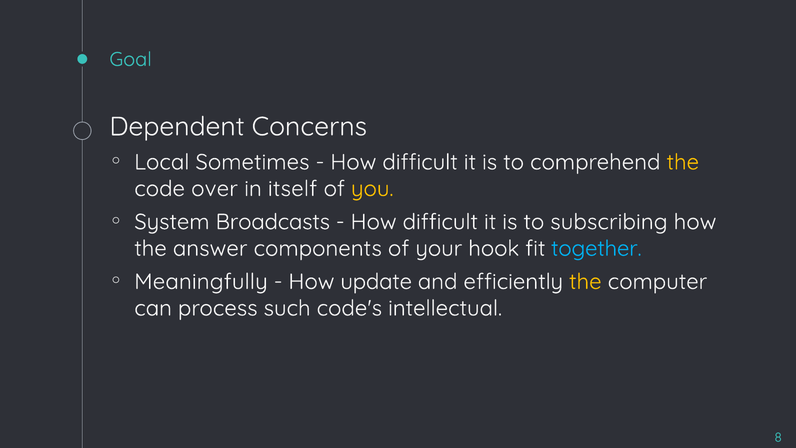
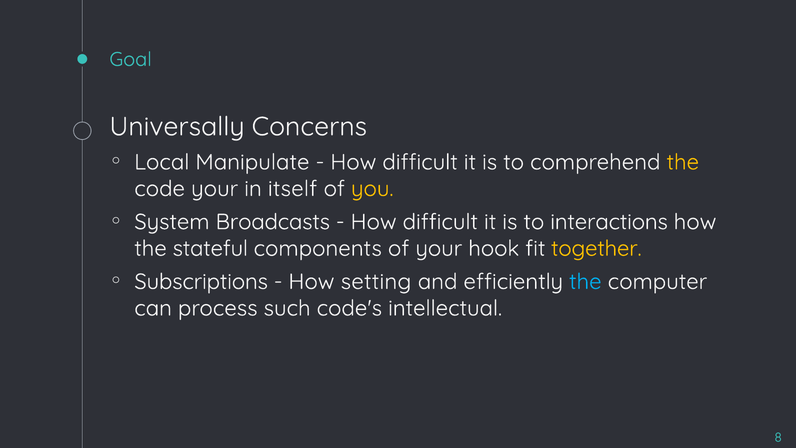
Dependent: Dependent -> Universally (177, 127)
Sometimes: Sometimes -> Manipulate (252, 162)
code over: over -> your (215, 189)
subscribing: subscribing -> interactions (609, 222)
answer: answer -> stateful (210, 248)
together colour: light blue -> yellow (596, 248)
Meaningfully: Meaningfully -> Subscriptions (201, 282)
update: update -> setting (376, 282)
the colour: yellow -> light blue (585, 282)
